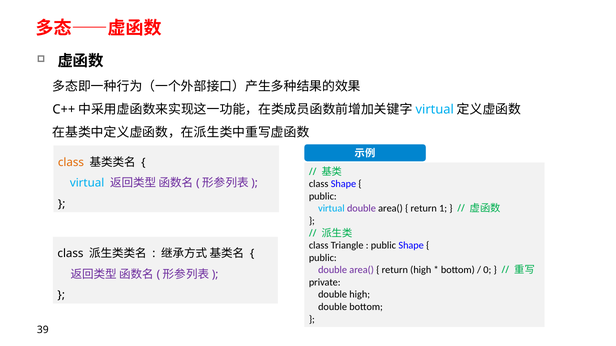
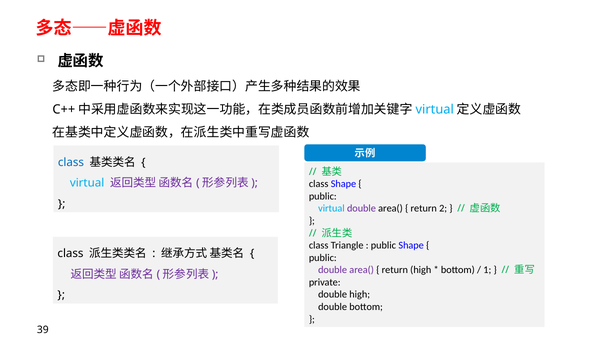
class colour: orange -> blue (71, 163)
1: 1 -> 2 (443, 209)
0: 0 -> 1 (487, 270)
